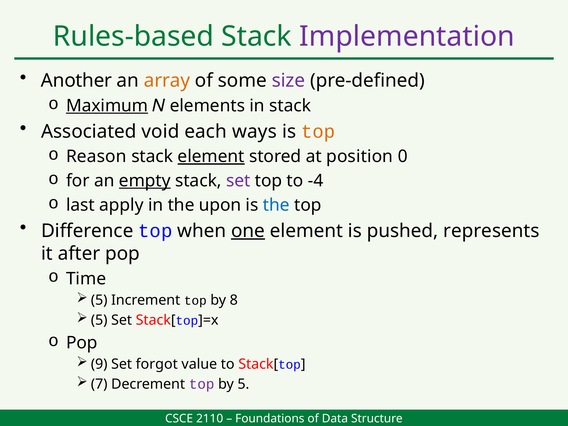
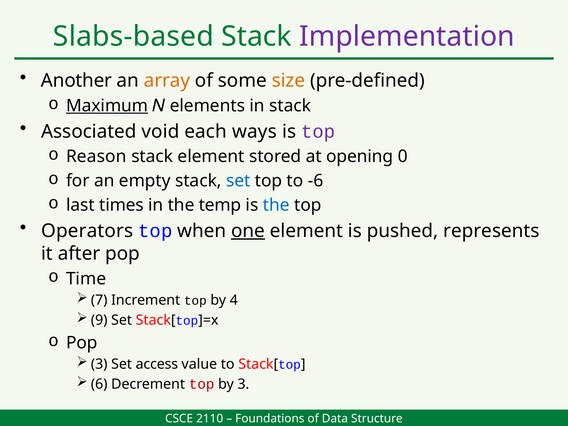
Rules-based: Rules-based -> Slabs-based (133, 36)
size colour: purple -> orange (288, 81)
top colour: orange -> purple (318, 131)
element underline: present -> none (211, 157)
position: position -> opening (360, 157)
empty underline: present -> none (145, 181)
set colour: purple -> blue (238, 181)
-4: -4 -> -6 (316, 181)
apply: apply -> times (121, 205)
upon: upon -> temp (220, 205)
Difference: Difference -> Operators (87, 231)
5: 5 -> 7 (99, 300)
8: 8 -> 4 (234, 300)
5: 5 -> 9 (99, 320)
9: 9 -> 3 (99, 364)
forgot: forgot -> access (157, 364)
7: 7 -> 6 (99, 384)
top colour: purple -> red (202, 384)
by 5: 5 -> 3 (243, 384)
